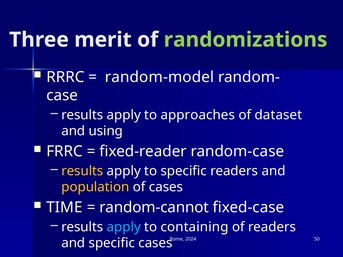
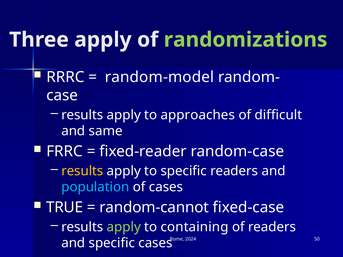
Three merit: merit -> apply (103, 40)
dataset: dataset -> difficult (278, 115)
using: using -> same (106, 131)
population colour: yellow -> light blue (95, 187)
TIME: TIME -> TRUE (65, 207)
apply colour: light blue -> light green (124, 227)
